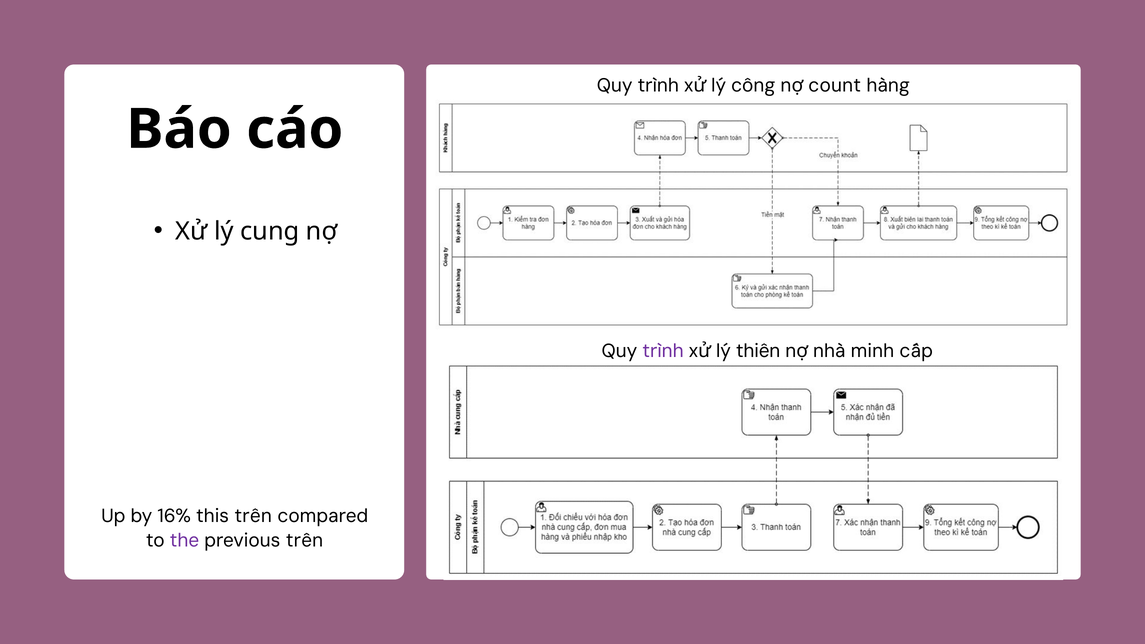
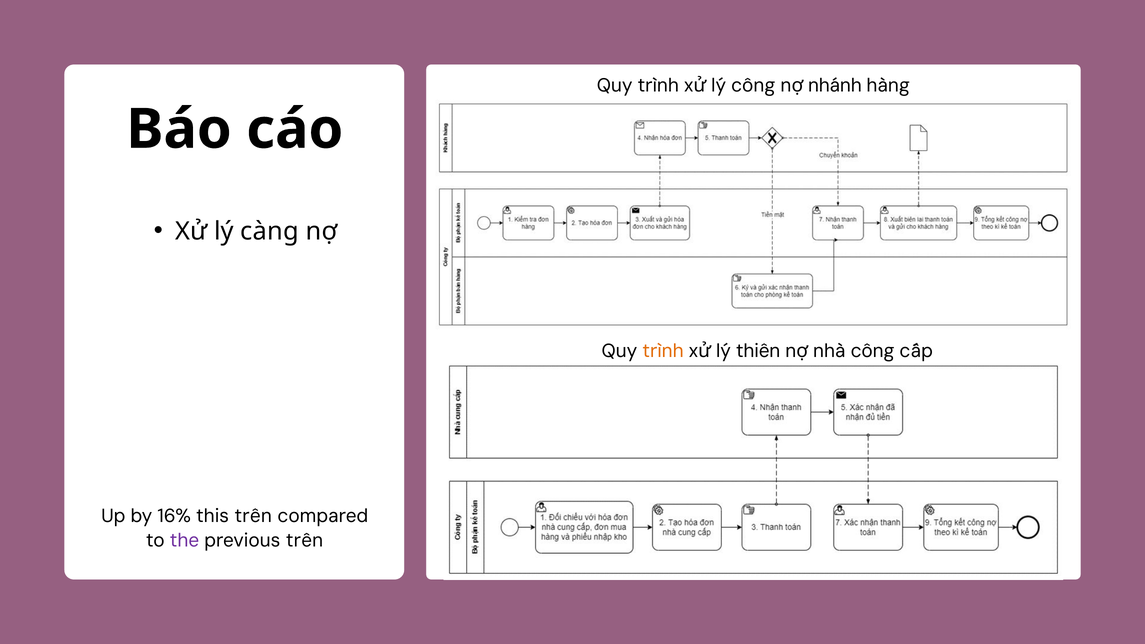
count: count -> nhánh (835, 85)
cung: cung -> càng (270, 231)
trình colour: purple -> orange (663, 351)
nhà minh: minh -> công (873, 351)
